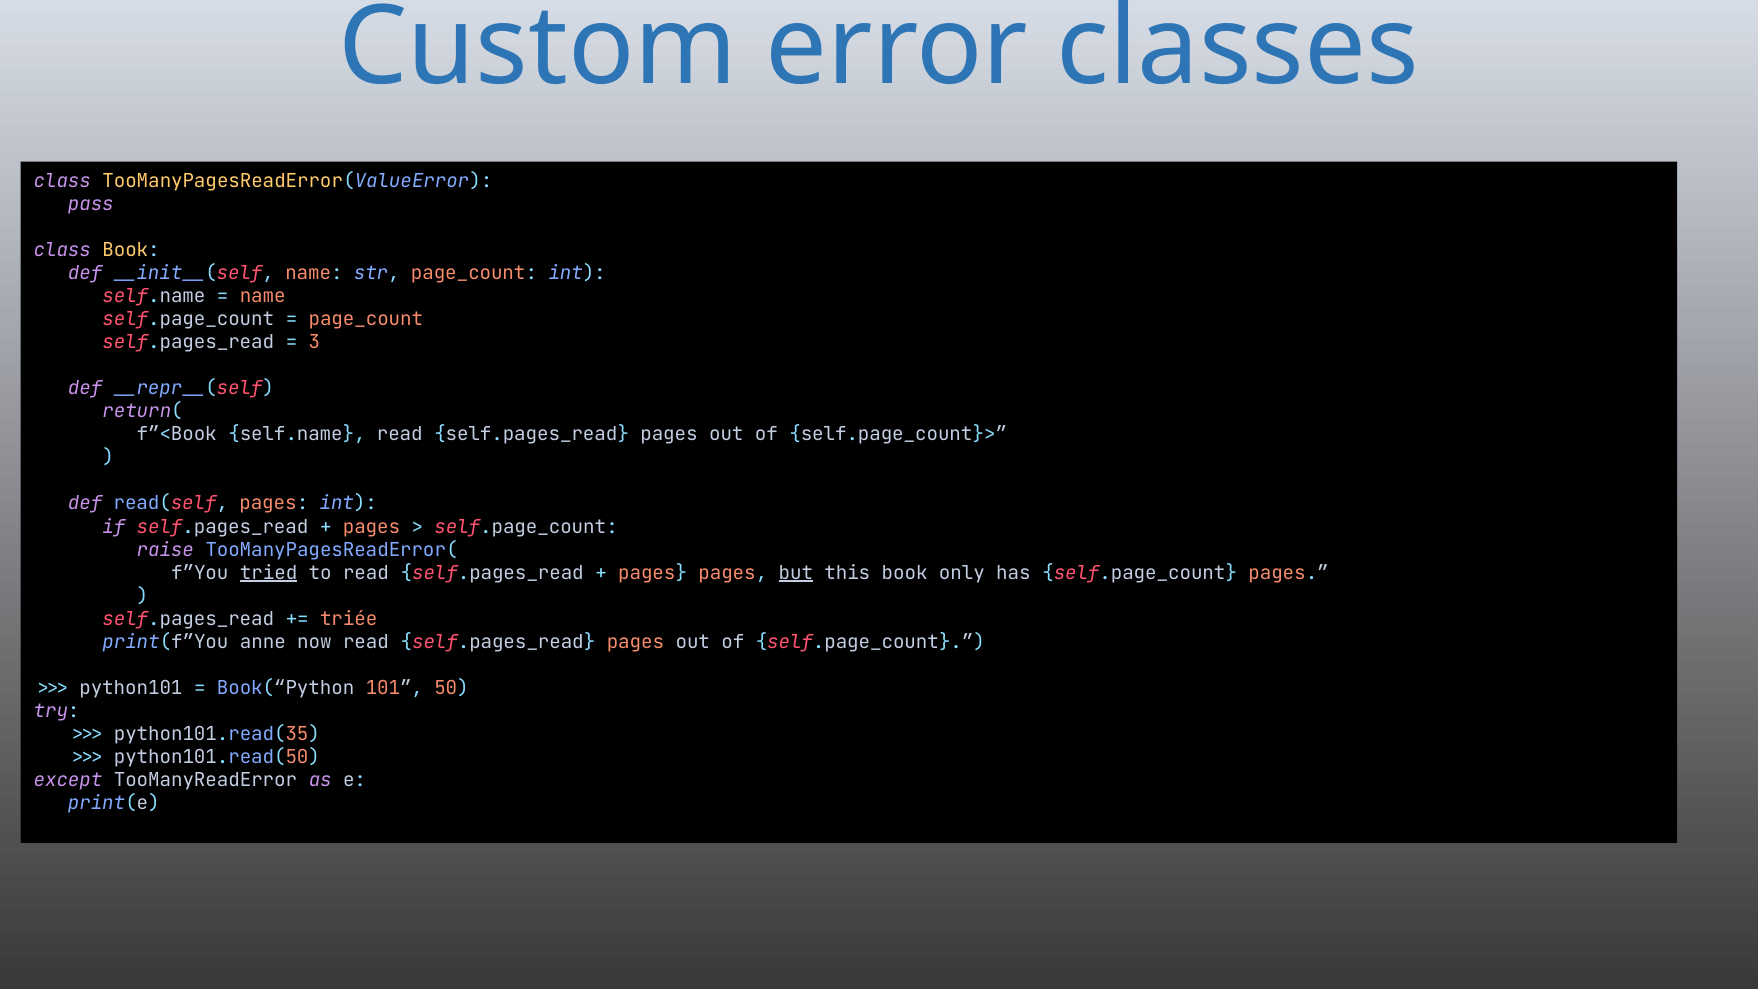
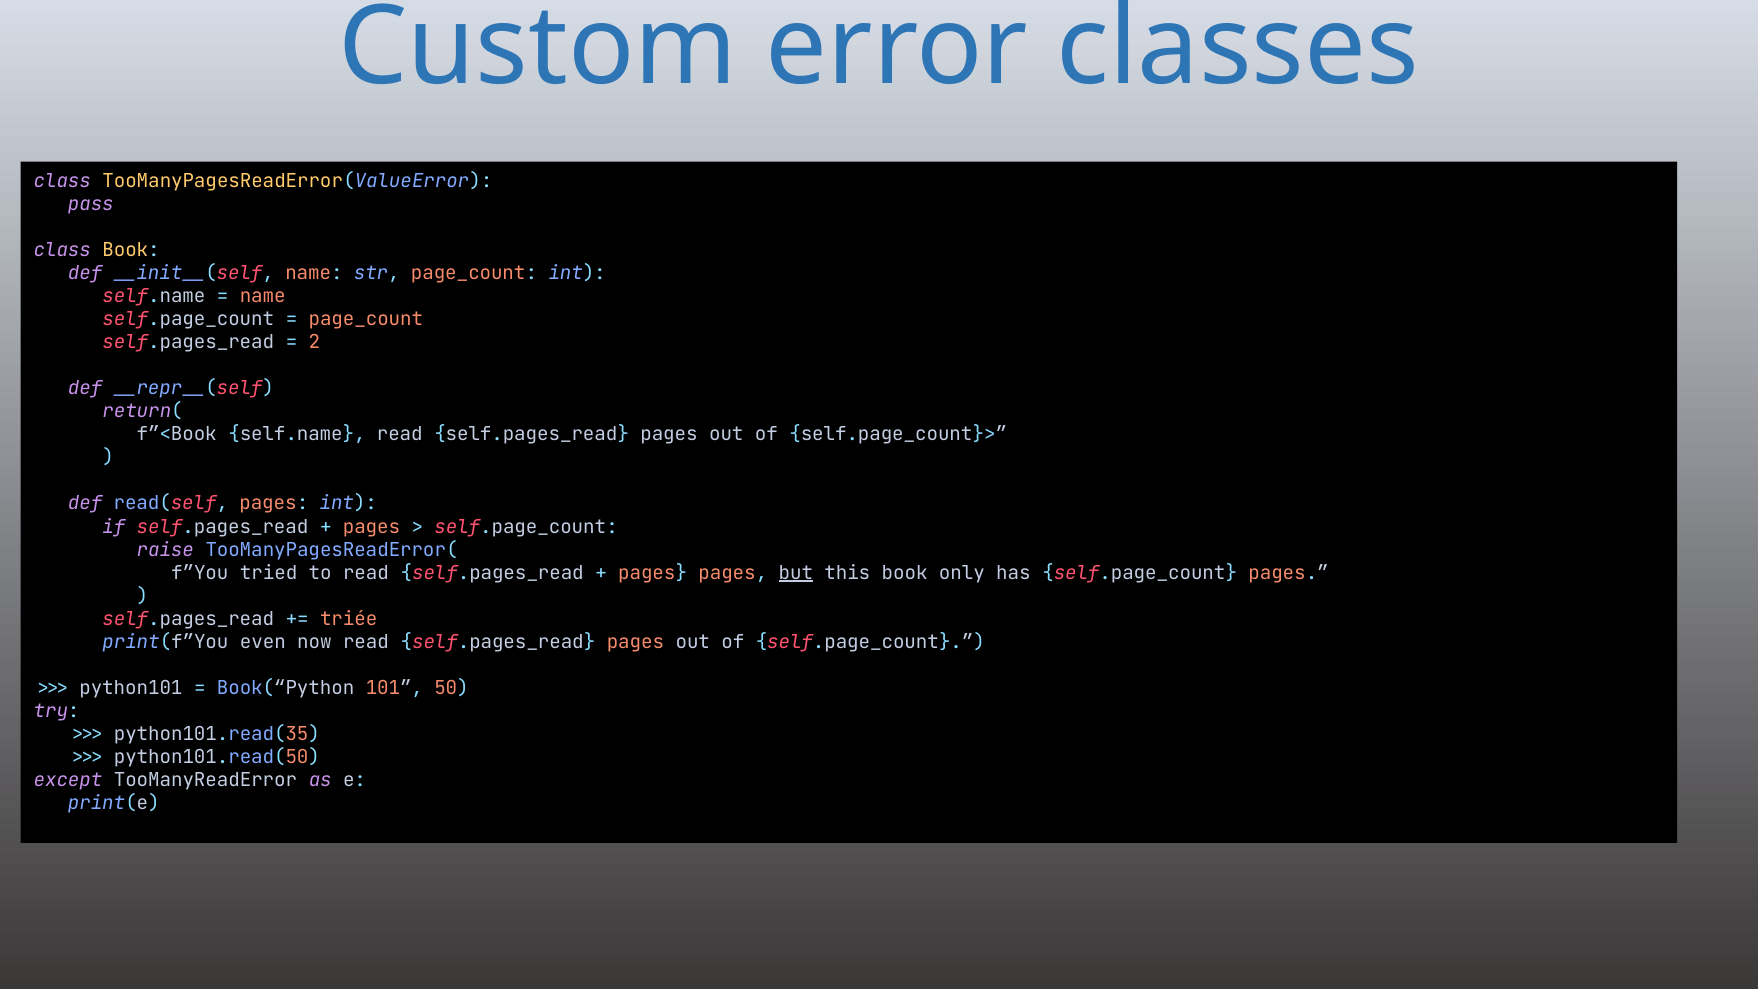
3: 3 -> 2 (314, 342)
tried underline: present -> none (269, 573)
anne: anne -> even (263, 642)
